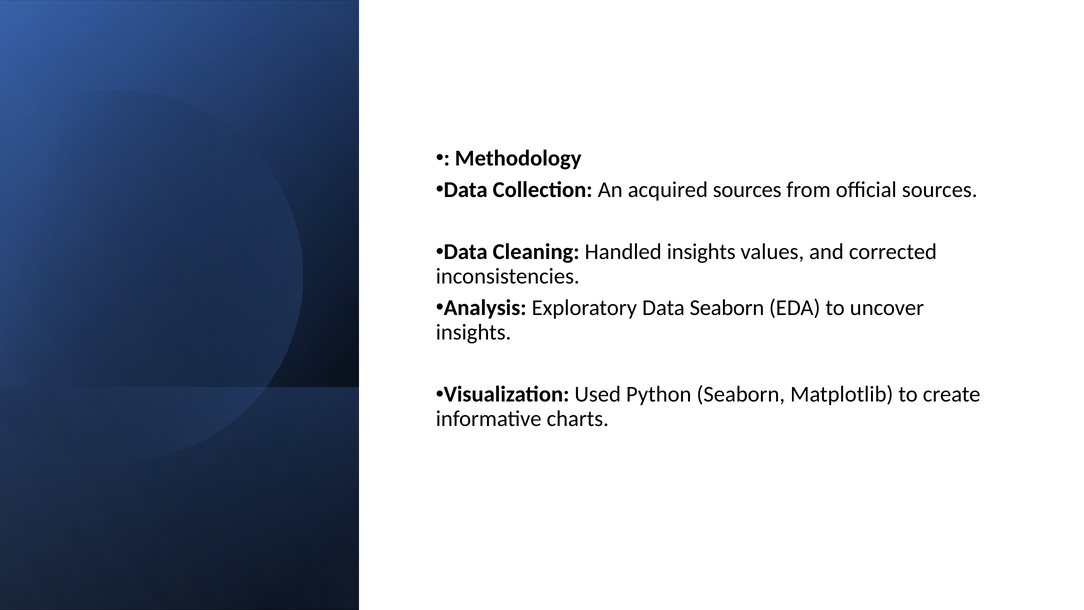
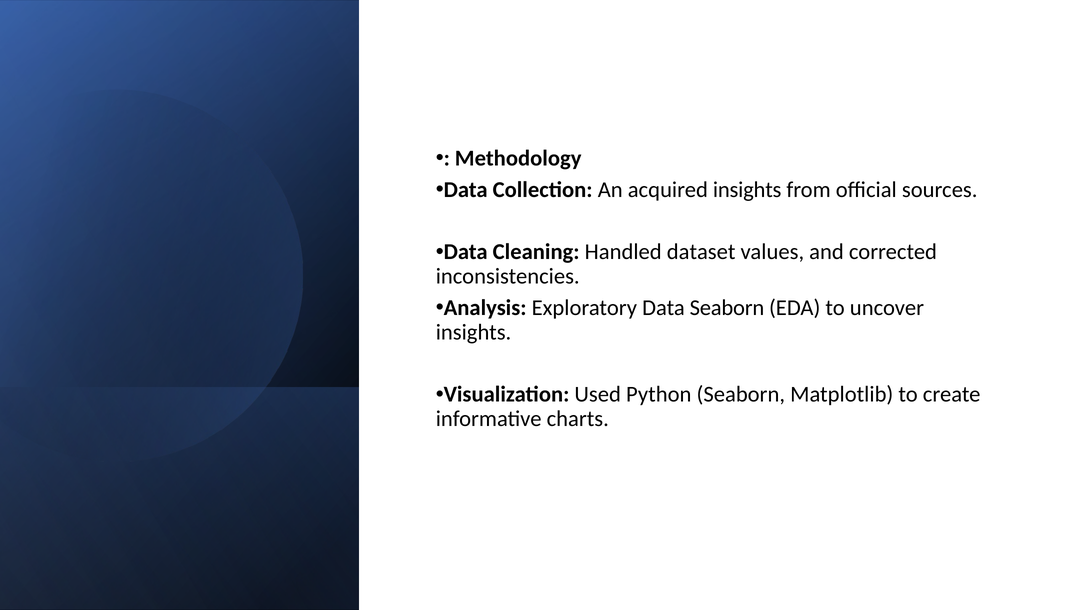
acquired sources: sources -> insights (747, 189)
Handled insights: insights -> dataset (701, 252)
